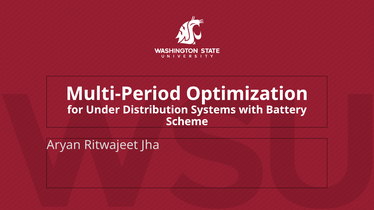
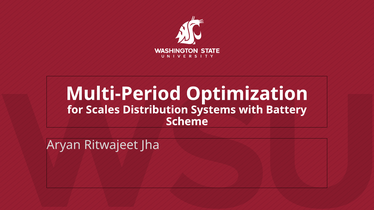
Under: Under -> Scales (103, 110)
